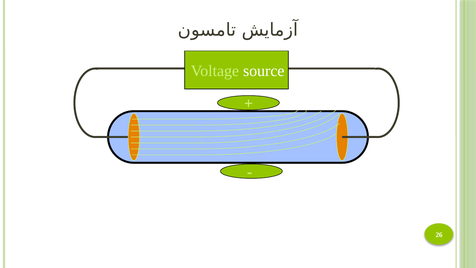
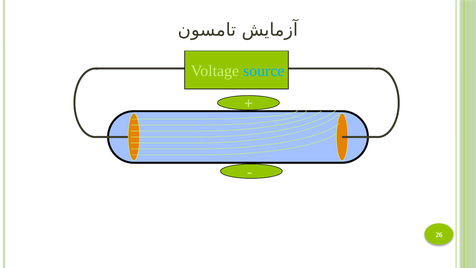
source colour: white -> light blue (264, 71)
